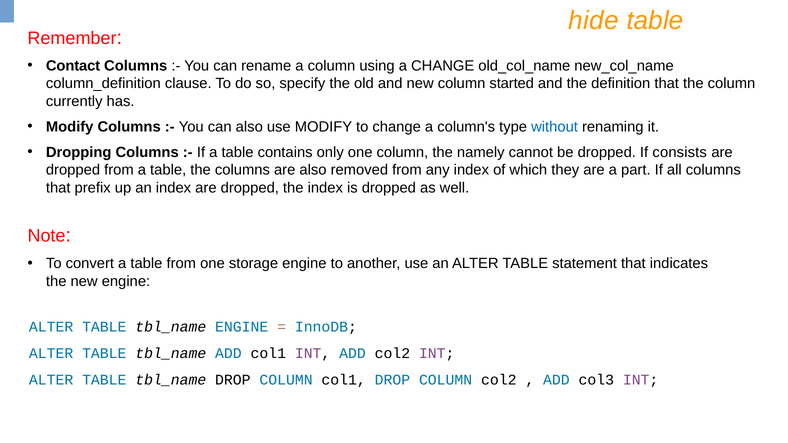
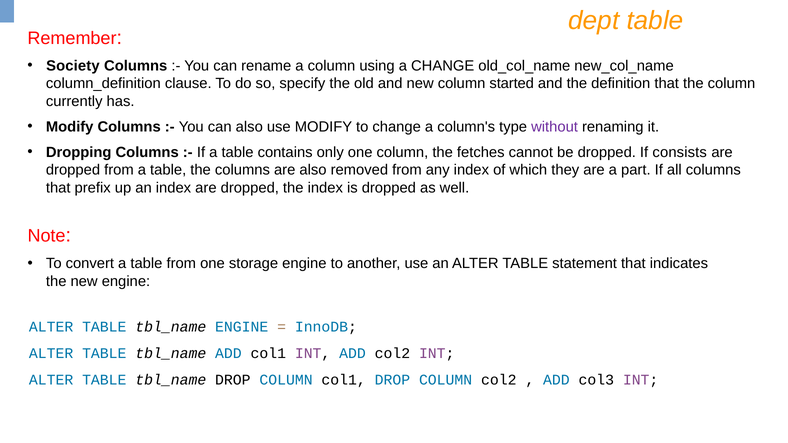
hide: hide -> dept (594, 21)
Contact: Contact -> Society (73, 66)
without colour: blue -> purple (555, 127)
namely: namely -> fetches (481, 152)
